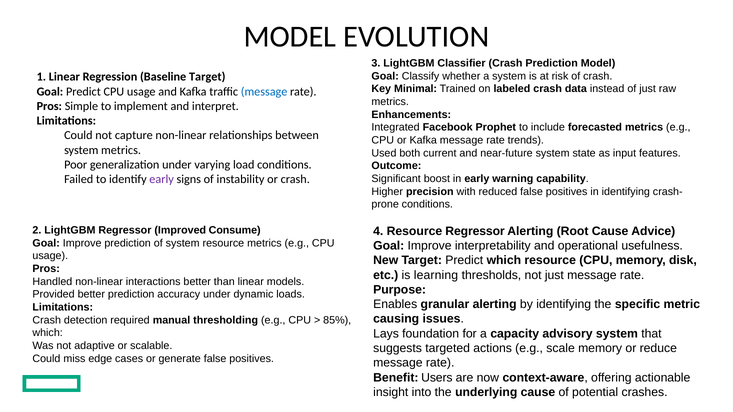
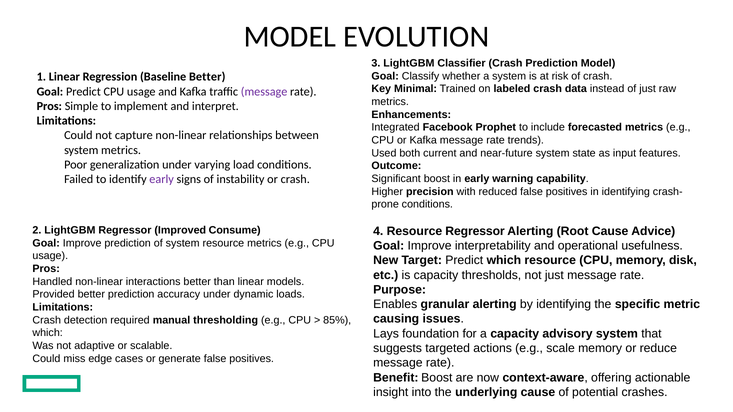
Baseline Target: Target -> Better (207, 77)
message colour: blue -> purple (264, 92)
is learning: learning -> capacity (436, 275)
Benefit Users: Users -> Boost (437, 378)
